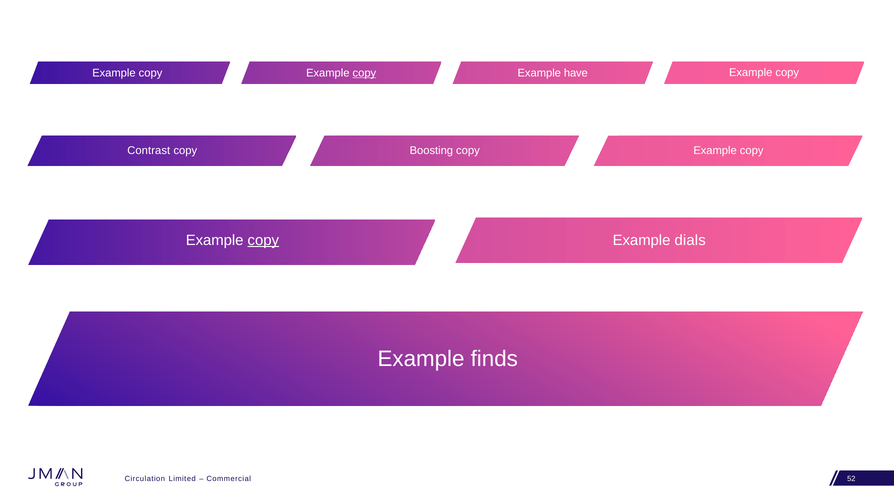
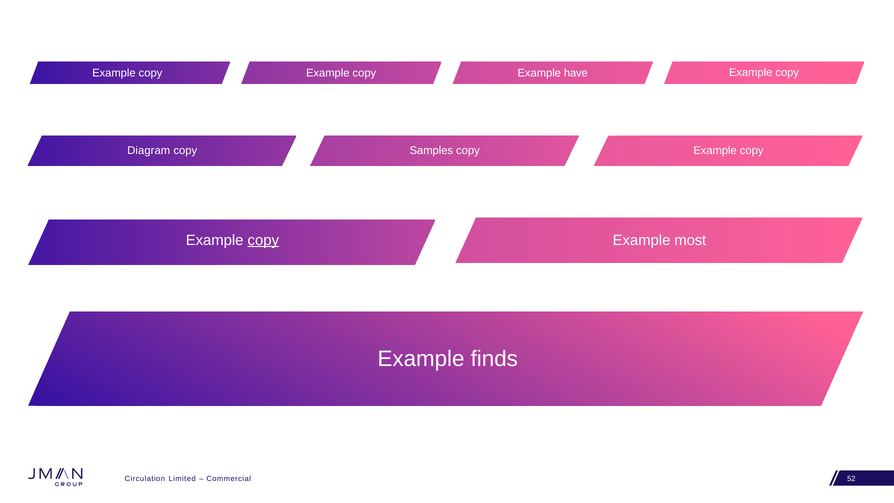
copy underline: present -> none (364, 73)
Contrast: Contrast -> Diagram (149, 151)
Boosting: Boosting -> Samples (431, 151)
dials: dials -> most (690, 240)
